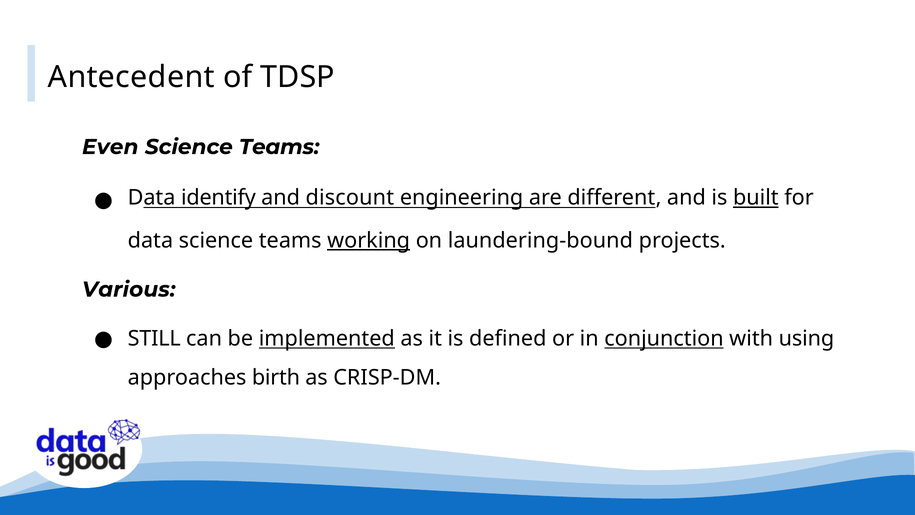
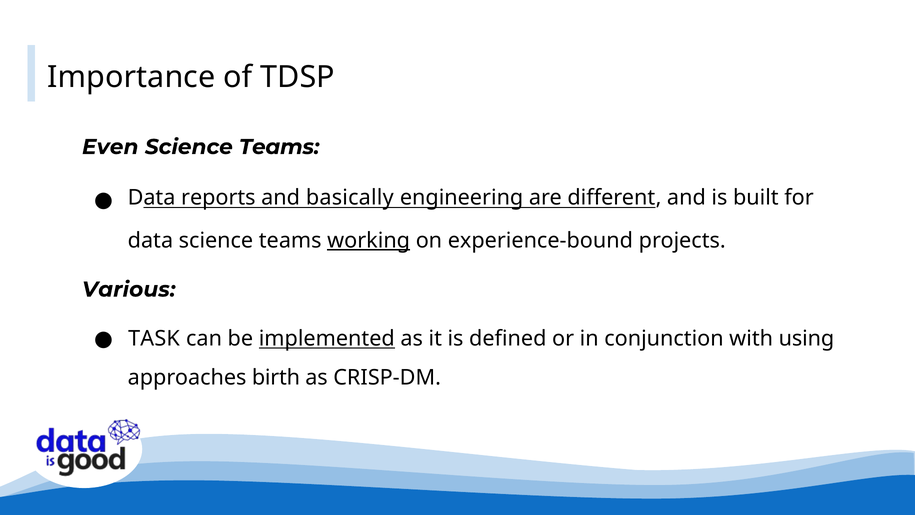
Antecedent: Antecedent -> Importance (131, 77)
identify: identify -> reports (218, 198)
discount: discount -> basically (350, 198)
built underline: present -> none (756, 198)
laundering-bound: laundering-bound -> experience-bound (540, 240)
STILL: STILL -> TASK (154, 338)
conjunction underline: present -> none (664, 338)
